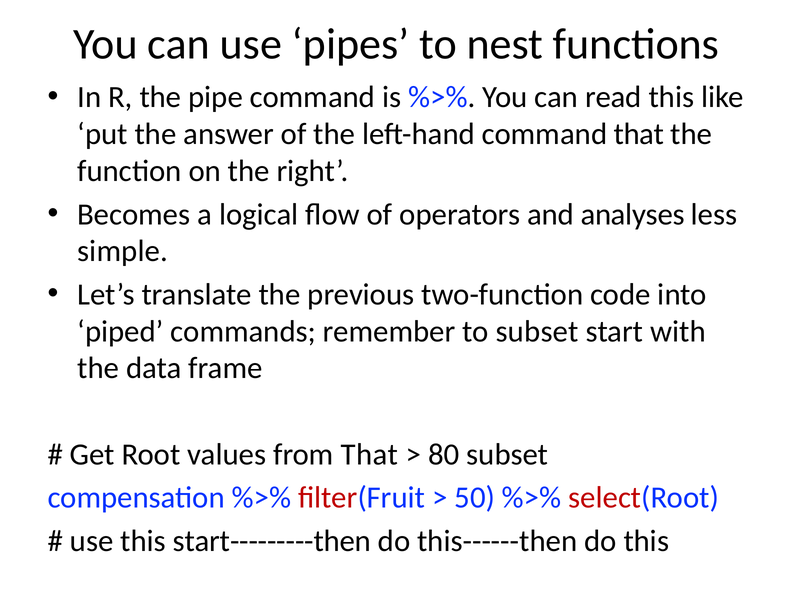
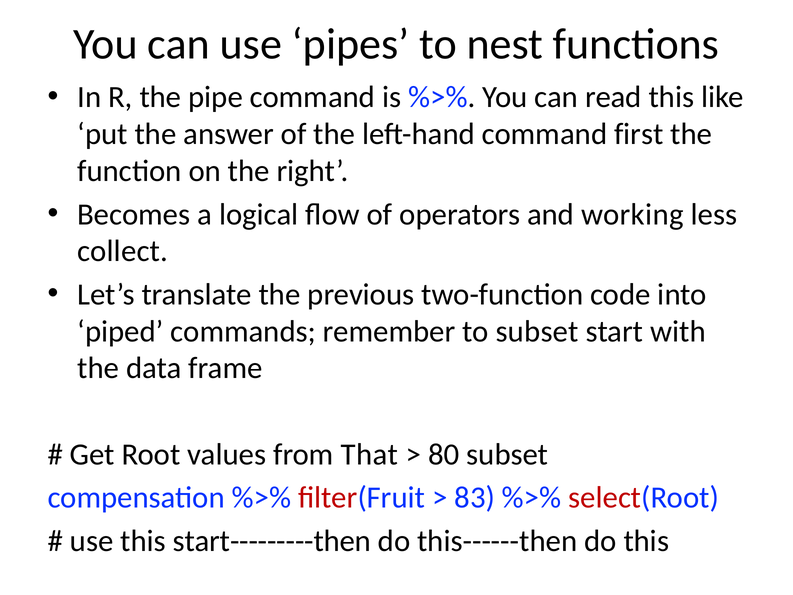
command that: that -> first (639, 134)
analyses: analyses -> working (632, 214)
simple: simple -> collect (123, 251)
50: 50 -> 83 (475, 497)
